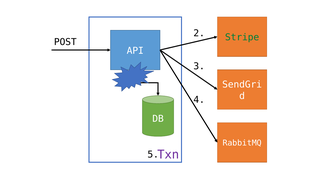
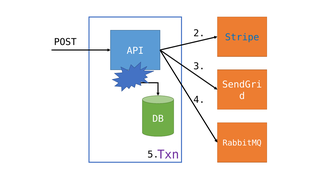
Stripe colour: green -> blue (242, 37)
